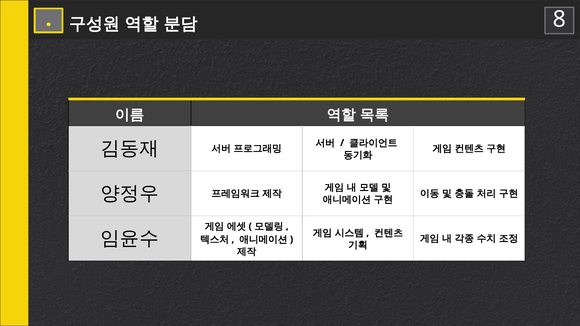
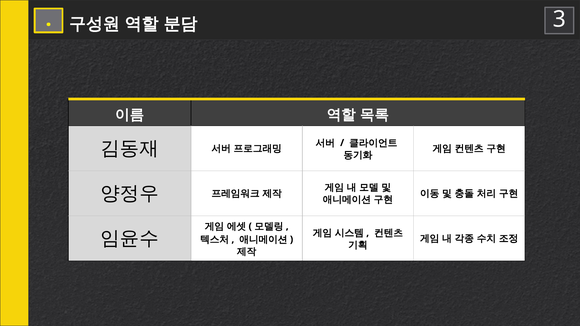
8: 8 -> 3 (559, 19)
